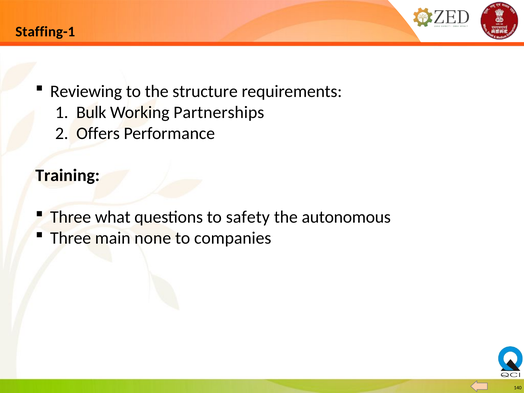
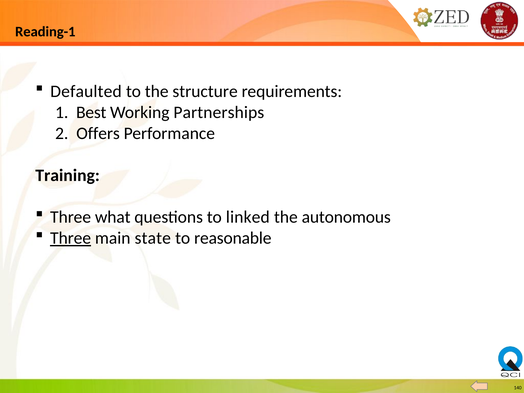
Staffing-1: Staffing-1 -> Reading-1 (45, 32)
Reviewing: Reviewing -> Defaulted (86, 91)
Bulk: Bulk -> Best (91, 112)
safety: safety -> linked (248, 217)
Three underline: none -> present (71, 238)
none: none -> state (153, 238)
companies: companies -> reasonable (233, 238)
